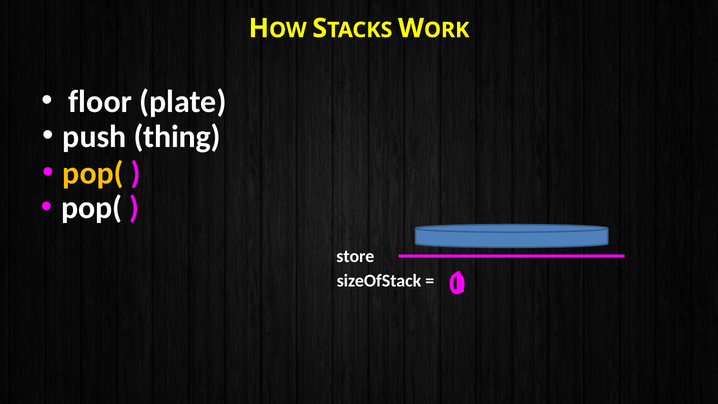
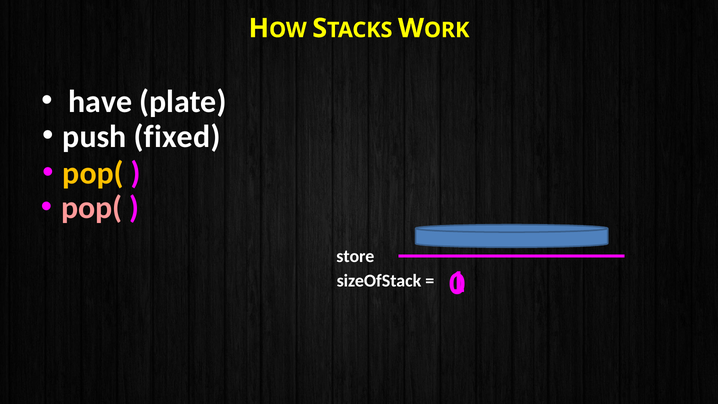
floor: floor -> have (100, 102)
thing: thing -> fixed (177, 136)
pop( colour: white -> pink (92, 208)
